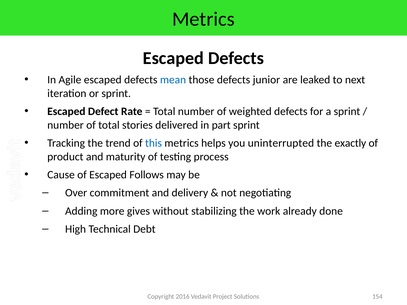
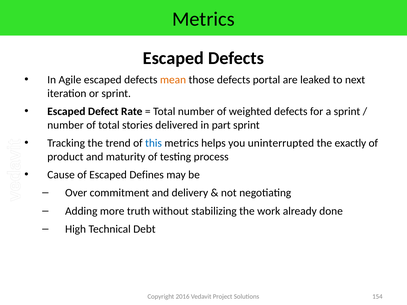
mean colour: blue -> orange (173, 80)
junior: junior -> portal (267, 80)
Follows: Follows -> Defines (147, 175)
gives: gives -> truth (139, 211)
